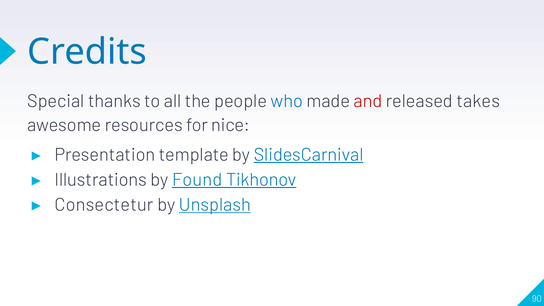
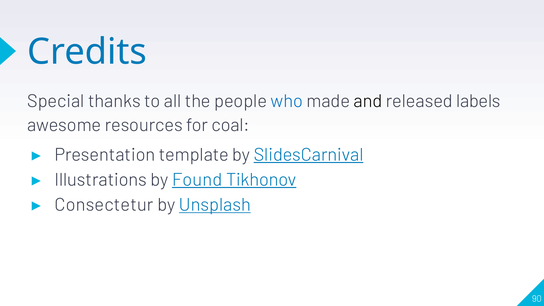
and colour: red -> black (368, 101)
takes: takes -> labels (478, 101)
nice: nice -> coal (231, 125)
